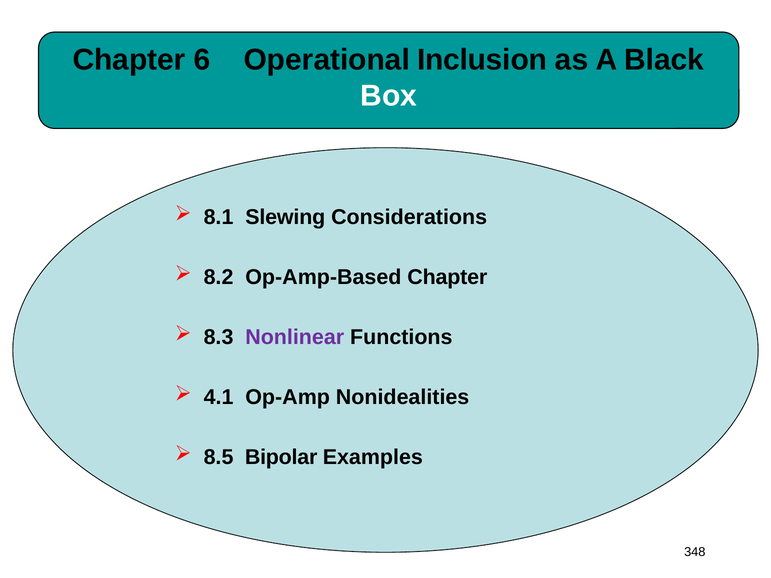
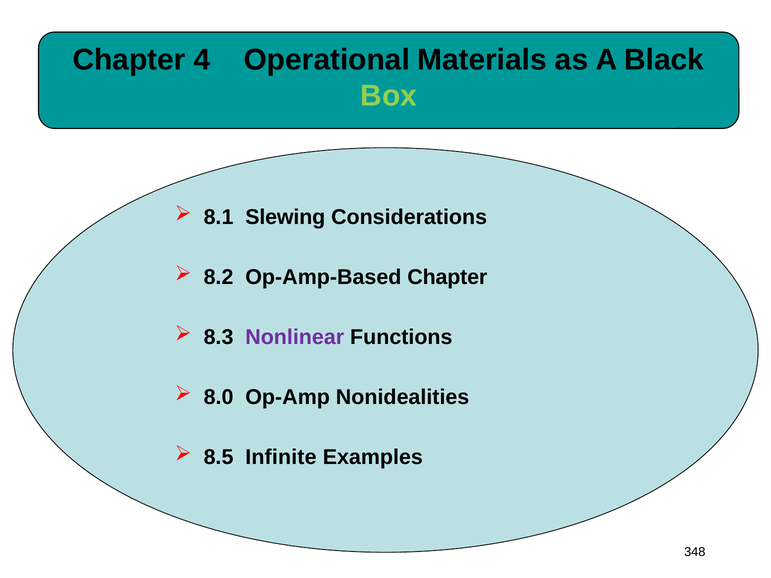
6: 6 -> 4 (202, 60)
Inclusion: Inclusion -> Materials (482, 60)
Box colour: white -> light green (389, 96)
4.1: 4.1 -> 8.0 (219, 397)
Bipolar: Bipolar -> Infinite (281, 457)
